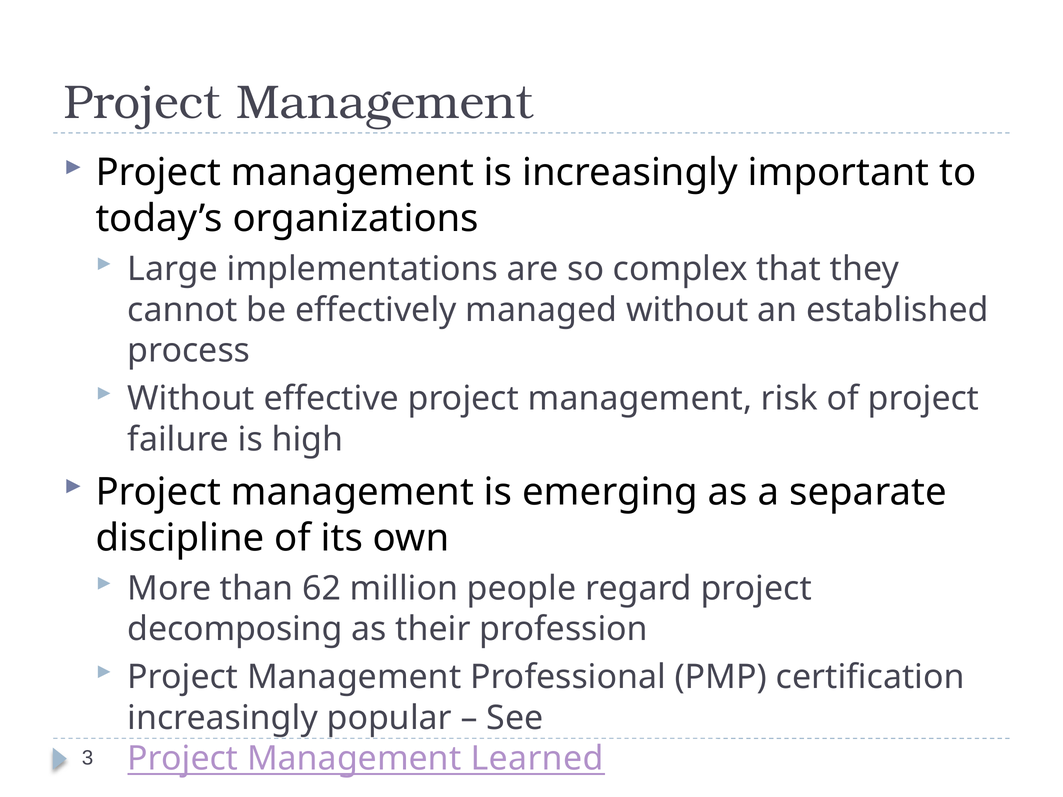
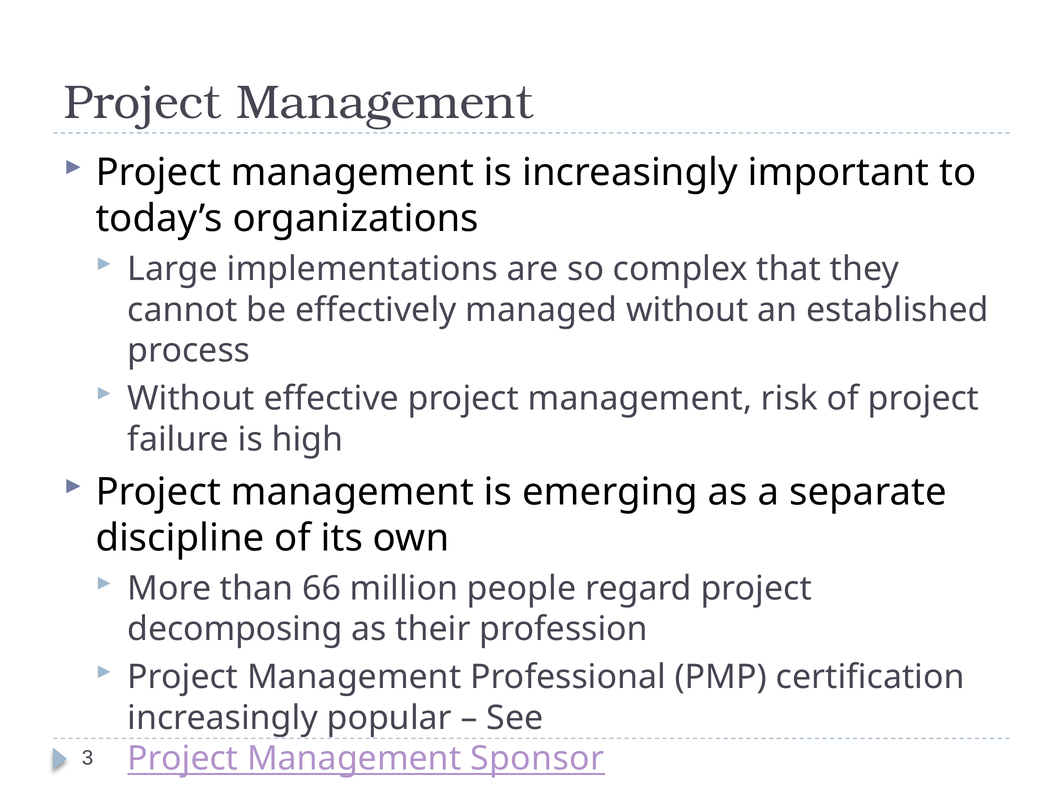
62: 62 -> 66 (322, 589)
Learned: Learned -> Sponsor (537, 759)
